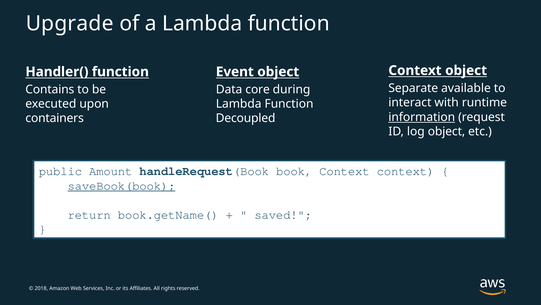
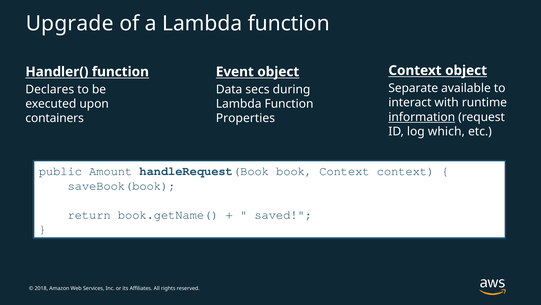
core: core -> secs (257, 89)
Contains: Contains -> Declares (50, 89)
Decoupled: Decoupled -> Properties (245, 118)
log object: object -> which (446, 131)
saveBook(book underline: present -> none (122, 185)
